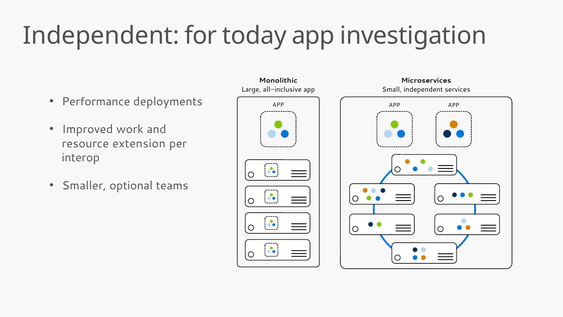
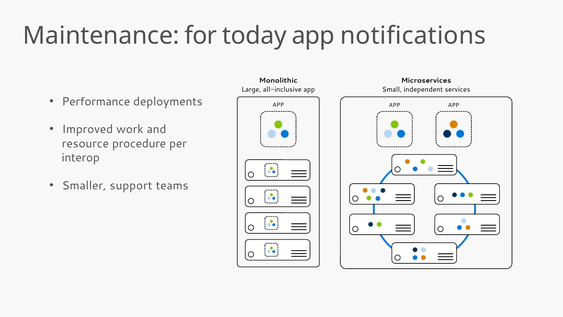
Independent: Independent -> Maintenance (101, 36)
investigation: investigation -> notifications (413, 36)
extension: extension -> procedure (139, 143)
optional: optional -> support (131, 185)
